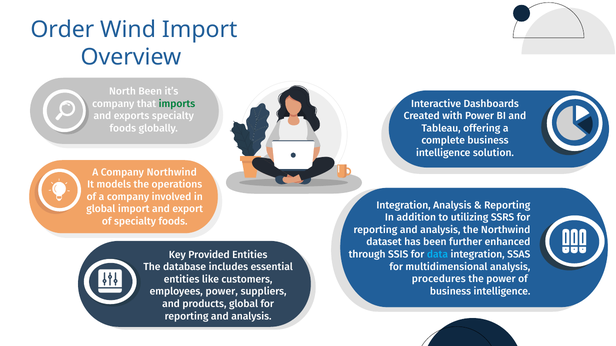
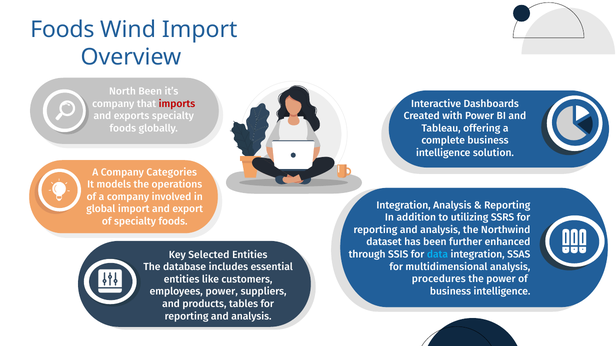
Order: Order -> Foods (62, 30)
imports colour: green -> red (177, 104)
Company Northwind: Northwind -> Categories (172, 172)
Provided: Provided -> Selected (209, 255)
products global: global -> tables (244, 304)
